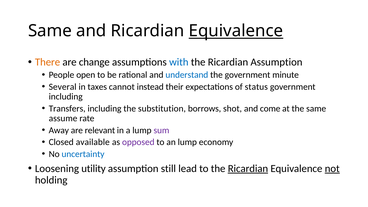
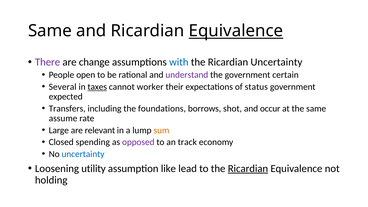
There colour: orange -> purple (48, 62)
Ricardian Assumption: Assumption -> Uncertainty (276, 62)
understand colour: blue -> purple (187, 75)
minute: minute -> certain (286, 75)
taxes underline: none -> present (97, 87)
instead: instead -> worker (150, 87)
including: including -> expected (66, 97)
substitution: substitution -> foundations (162, 109)
come: come -> occur (270, 109)
Away: Away -> Large (59, 130)
sum colour: purple -> orange (161, 130)
available: available -> spending (93, 142)
an lump: lump -> track (187, 142)
still: still -> like (168, 169)
not underline: present -> none (332, 169)
